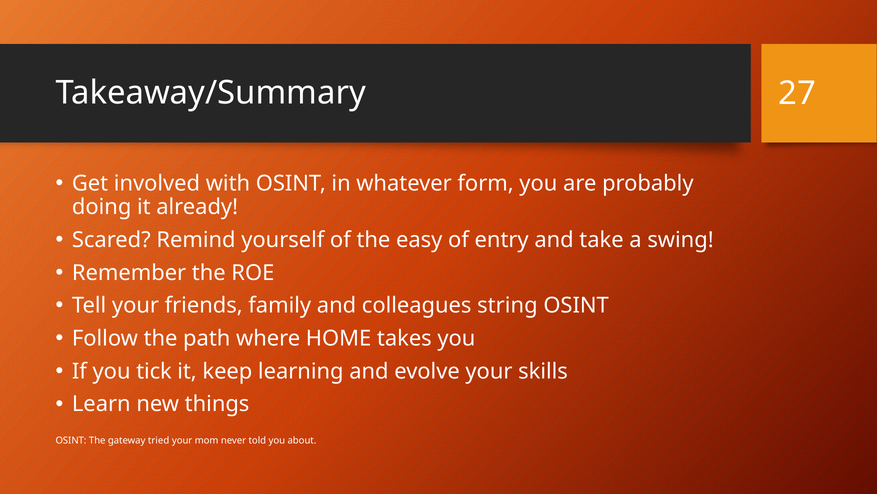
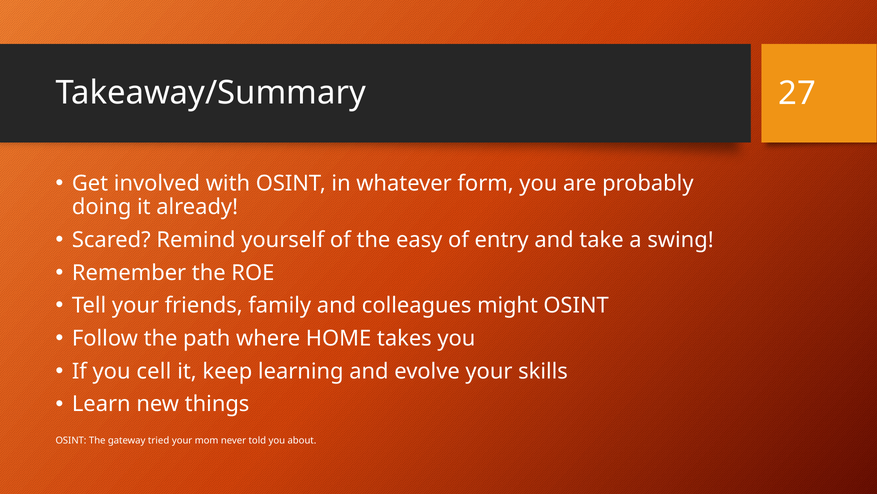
string: string -> might (508, 305)
tick: tick -> cell (154, 371)
